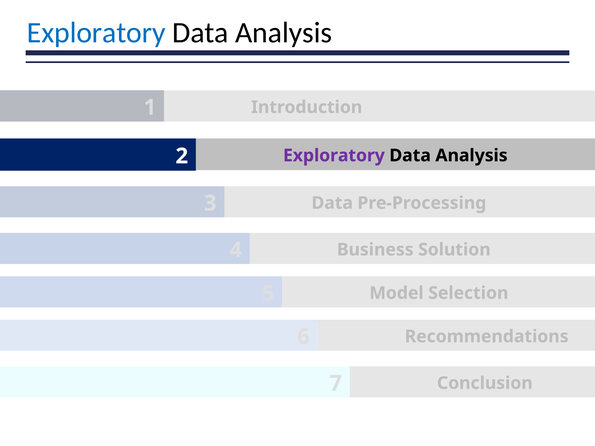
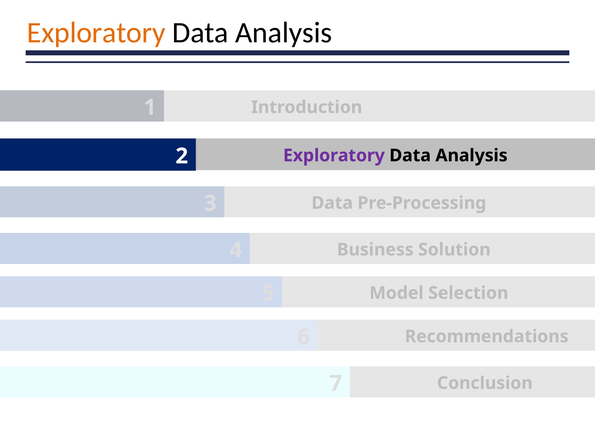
Exploratory colour: blue -> orange (96, 33)
